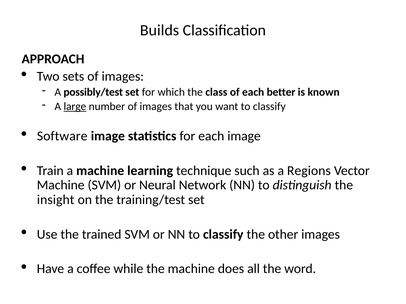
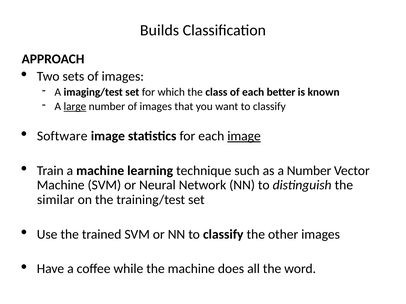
possibly/test: possibly/test -> imaging/test (93, 92)
image underline: none -> present (244, 136)
a Regions: Regions -> Number (309, 171)
insight: insight -> similar (56, 200)
